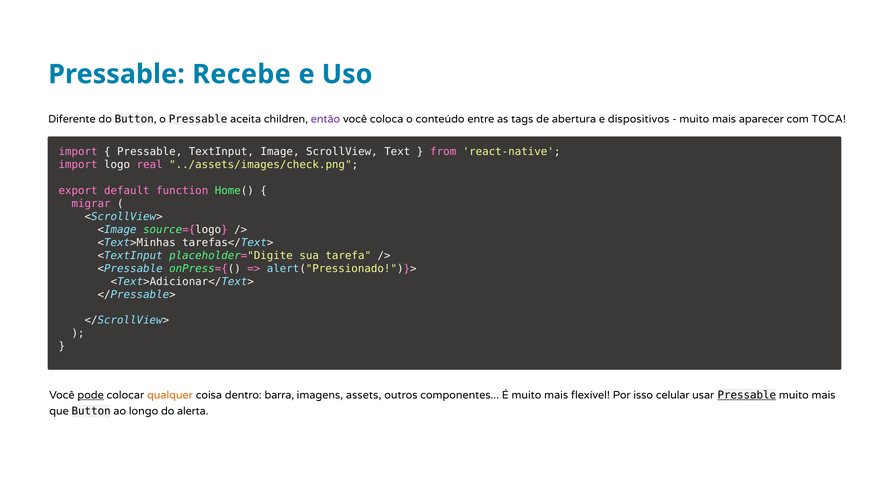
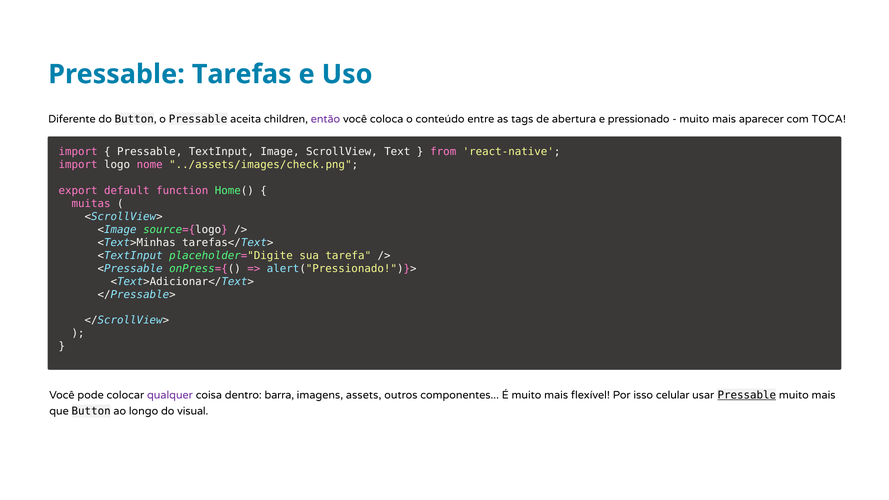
Recebe: Recebe -> Tarefas (242, 74)
dispositivos: dispositivos -> pressionado (639, 119)
real: real -> nome (150, 165)
migrar: migrar -> muitas (91, 204)
pode underline: present -> none (91, 395)
qualquer colour: orange -> purple (170, 395)
alerta: alerta -> visual (193, 411)
